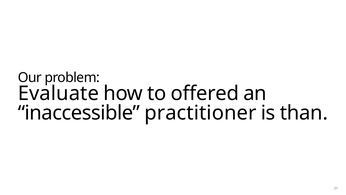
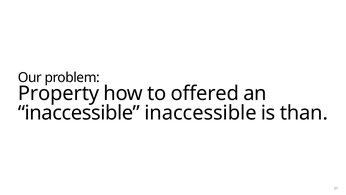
Evaluate: Evaluate -> Property (59, 93)
inaccessible practitioner: practitioner -> inaccessible (200, 113)
